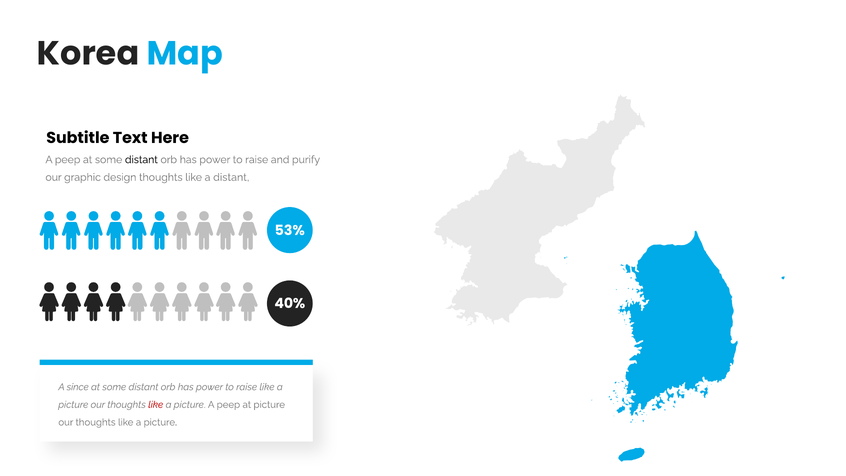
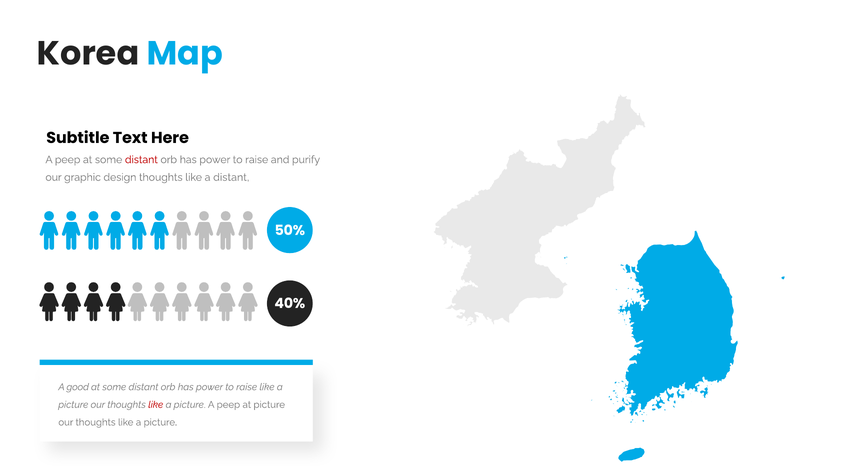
distant colour: black -> red (141, 160)
53%: 53% -> 50% (290, 230)
since: since -> good (78, 387)
